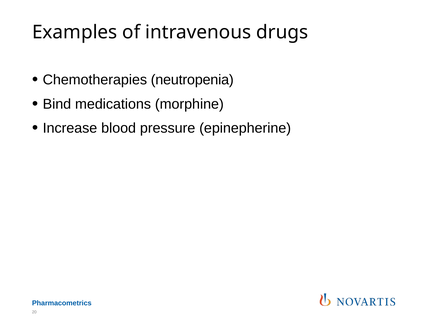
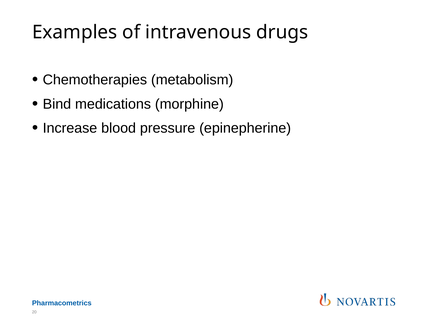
neutropenia: neutropenia -> metabolism (192, 80)
